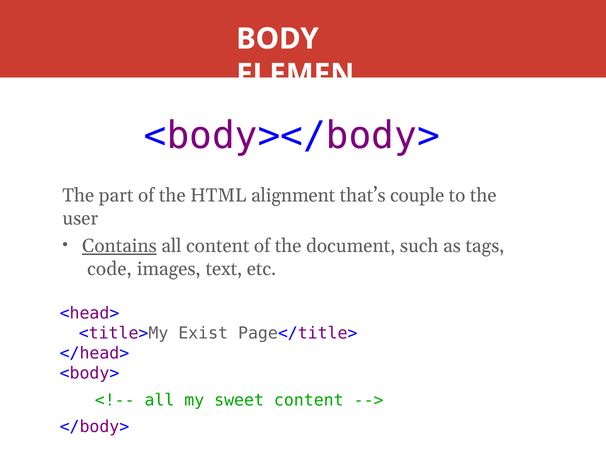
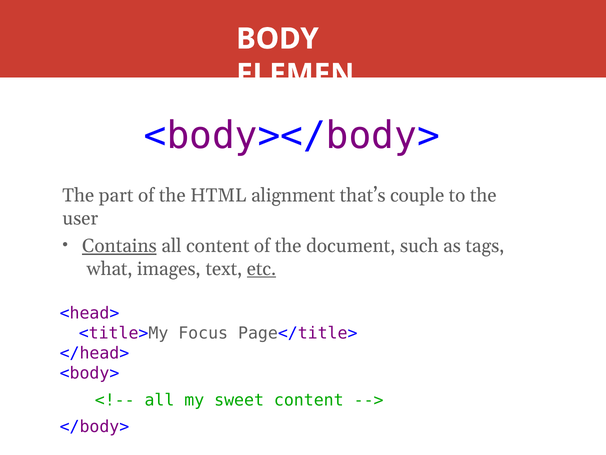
code: code -> what (110, 269)
etc underline: none -> present (262, 269)
Exist: Exist -> Focus (203, 333)
